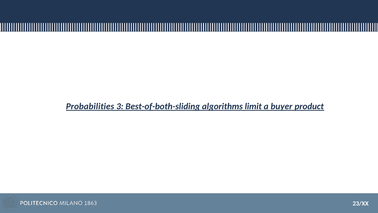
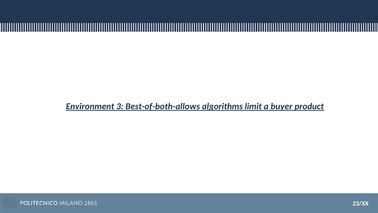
Probabilities: Probabilities -> Environment (90, 106)
Best-of-both-sliding: Best-of-both-sliding -> Best-of-both-allows (163, 106)
